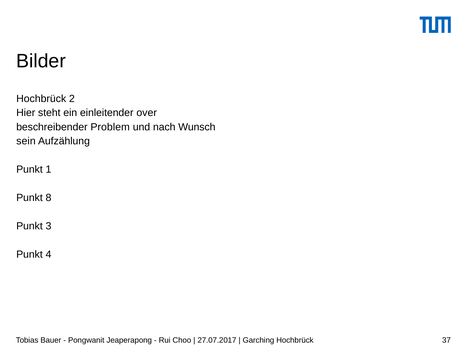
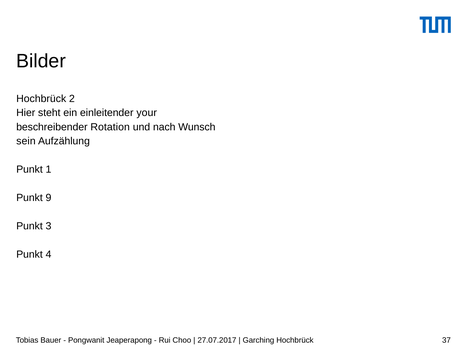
over: over -> your (147, 113)
Problem: Problem -> Rotation (110, 127)
8: 8 -> 9 (48, 198)
